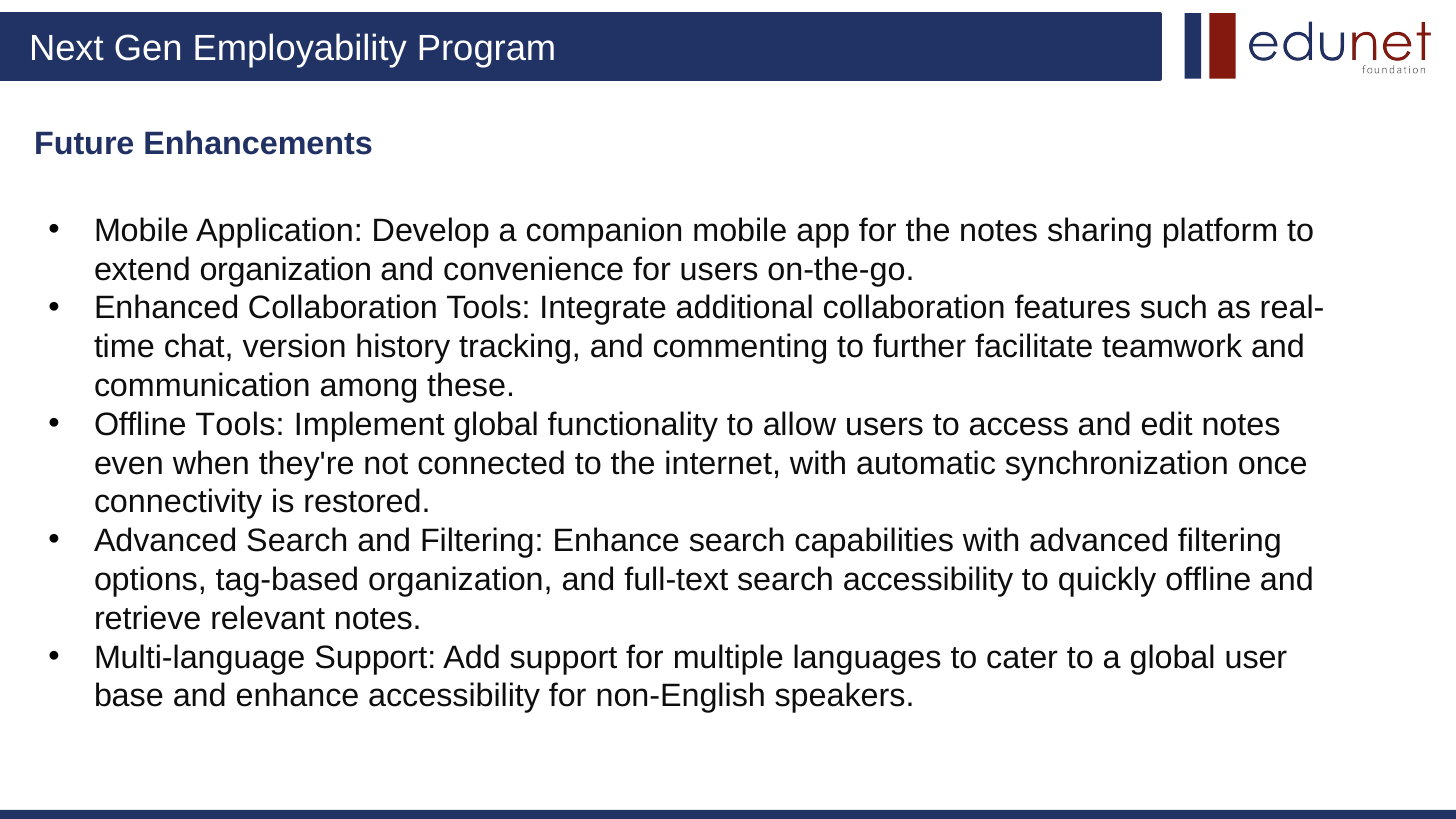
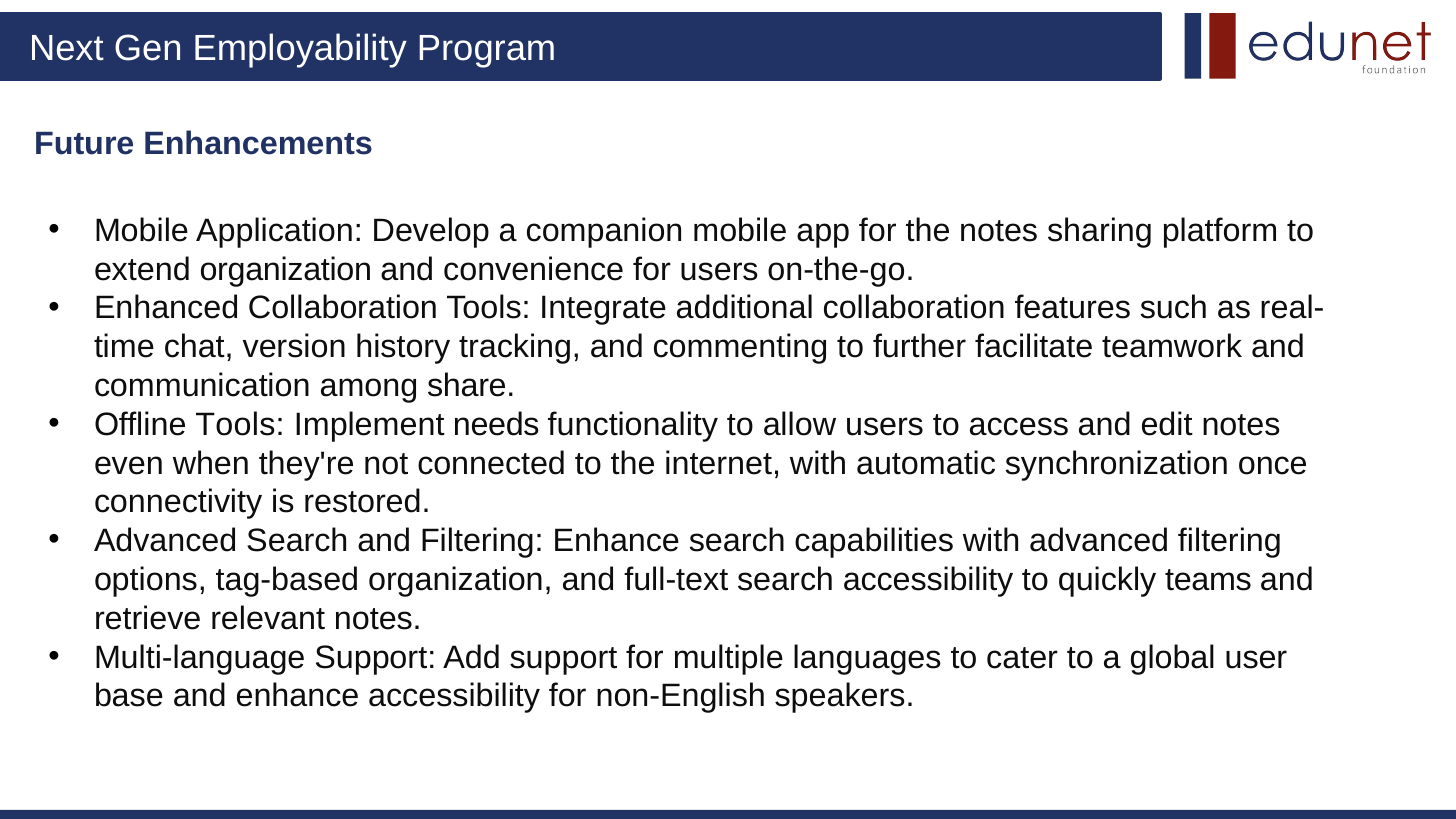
these: these -> share (471, 386)
Implement global: global -> needs (496, 425)
quickly offline: offline -> teams (1208, 580)
